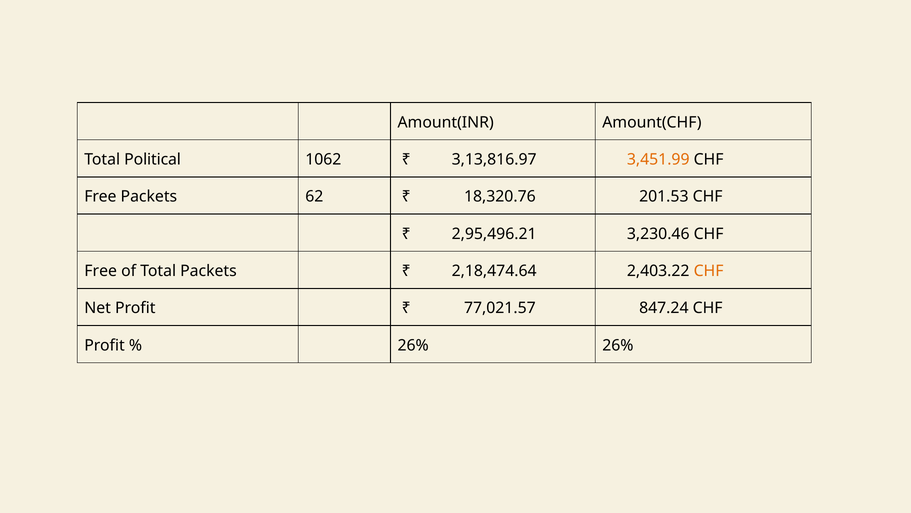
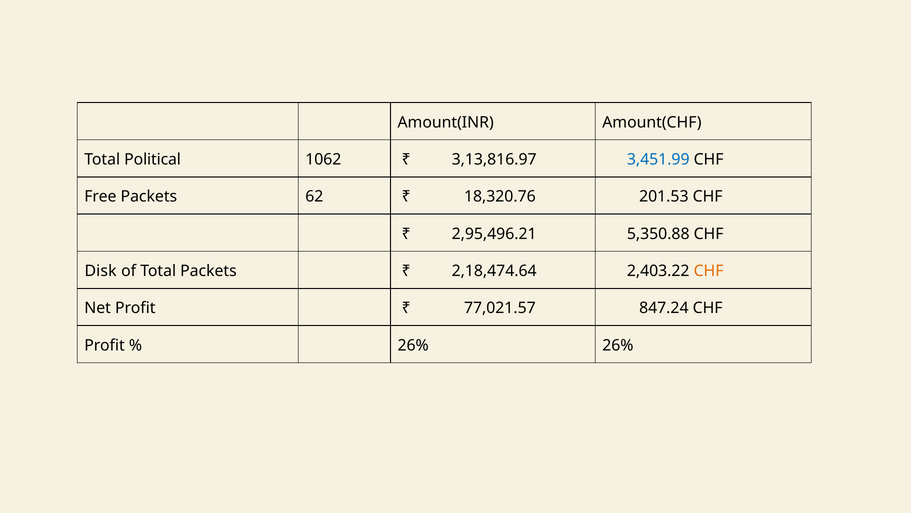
3,451.99 colour: orange -> blue (658, 159)
3,230.46: 3,230.46 -> 5,350.88 (658, 234)
Free: Free -> Disk (101, 271)
